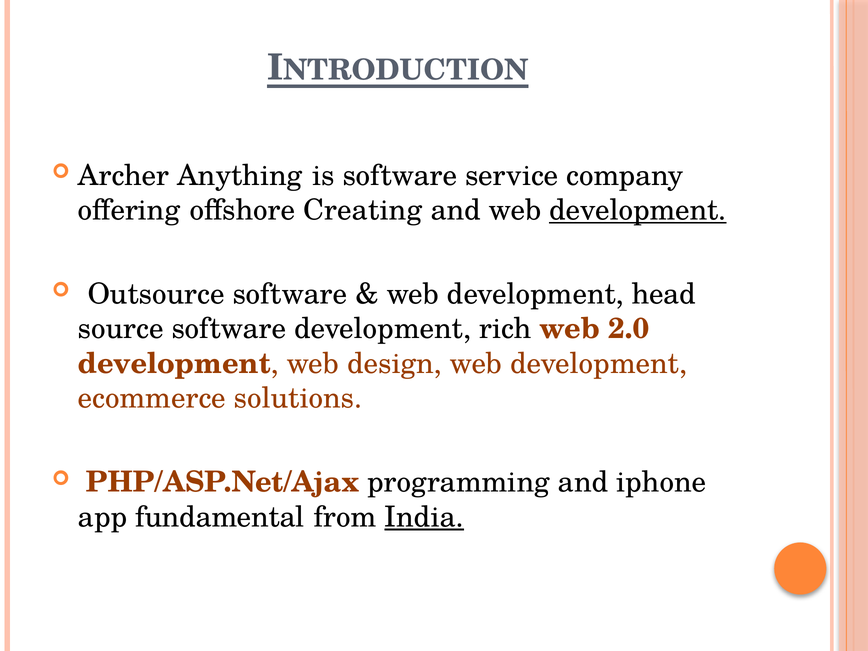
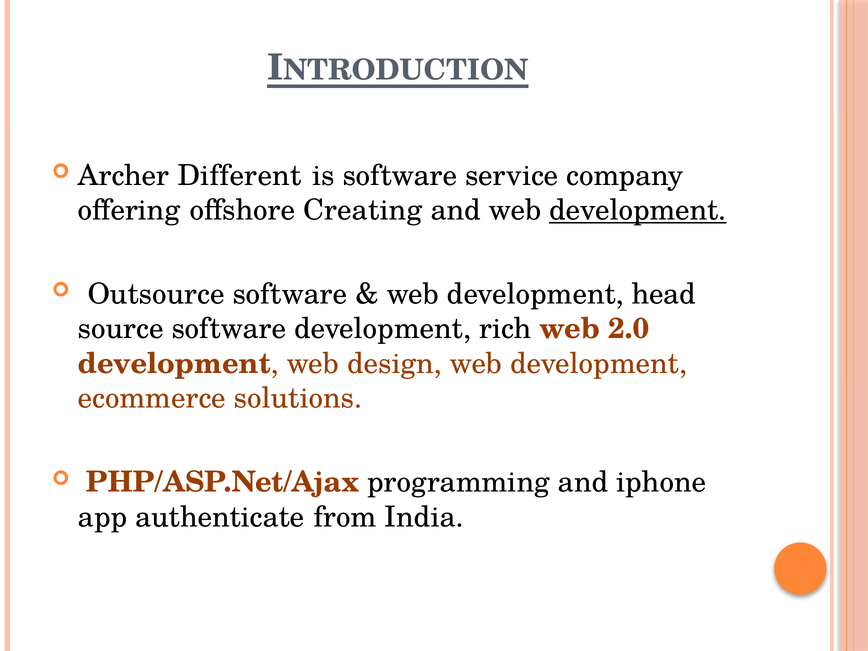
Anything: Anything -> Different (240, 176)
fundamental: fundamental -> authenticate (220, 517)
India underline: present -> none (424, 517)
